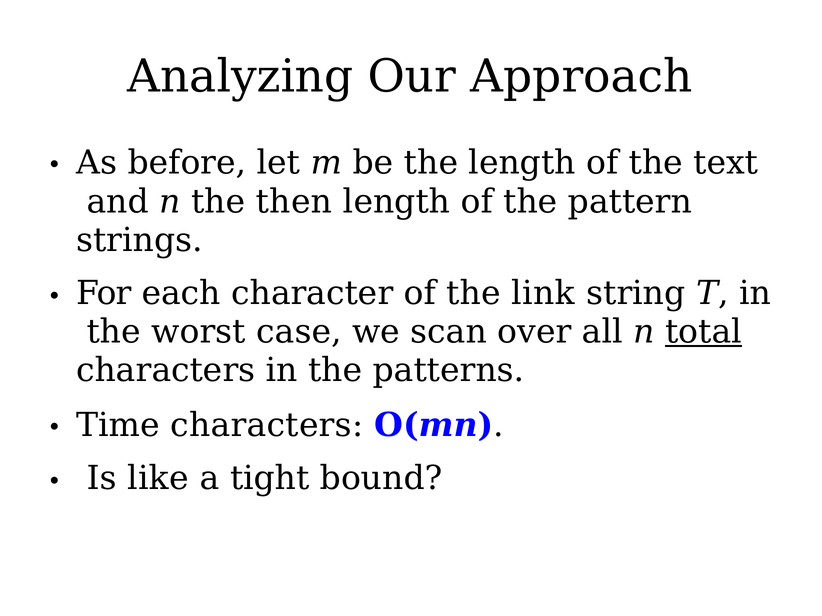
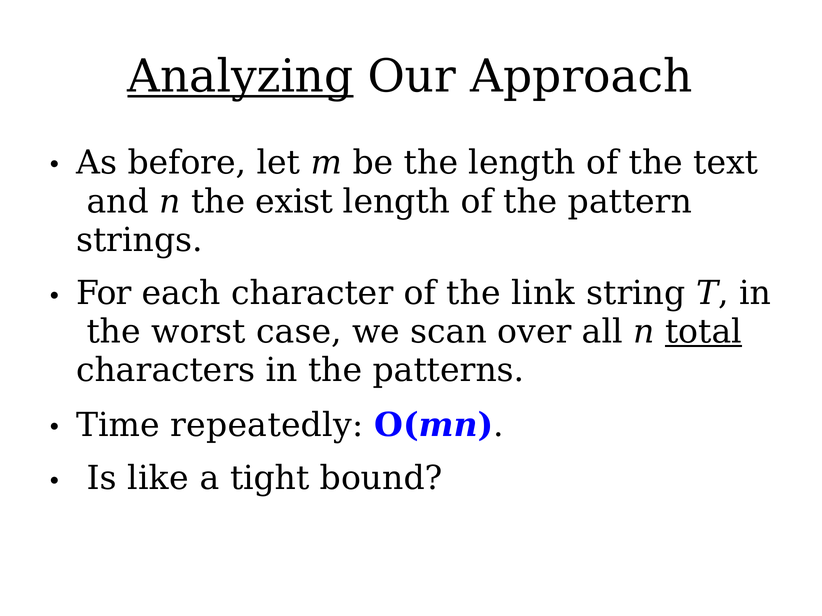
Analyzing underline: none -> present (240, 77)
then: then -> exist (294, 202)
Time characters: characters -> repeatedly (267, 425)
